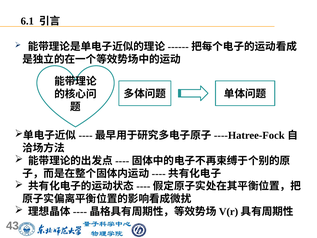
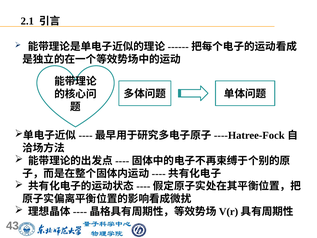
6.1: 6.1 -> 2.1 (27, 21)
